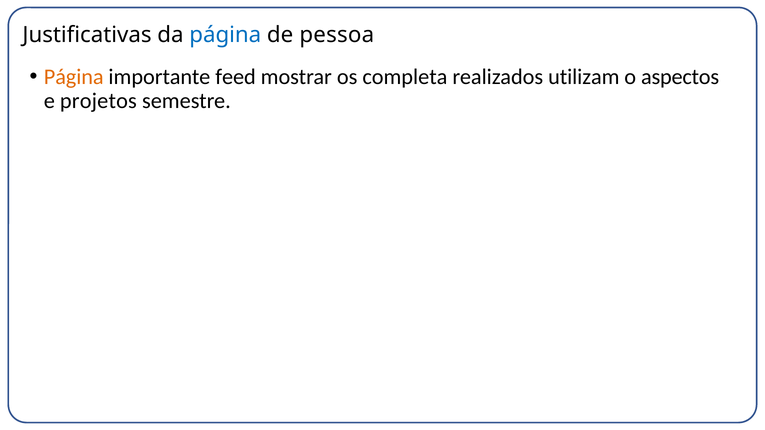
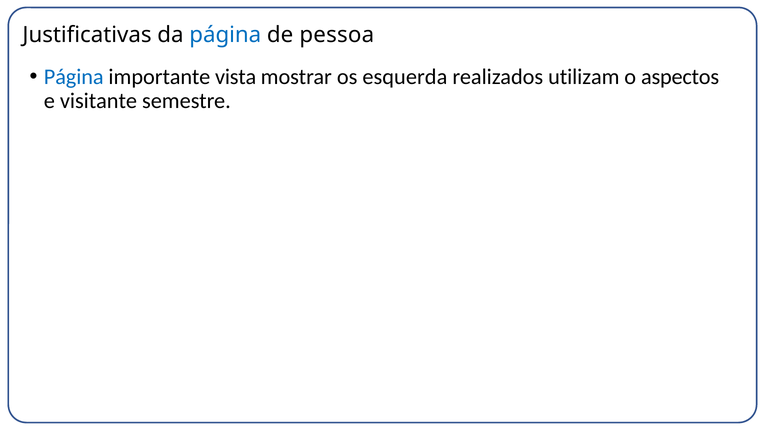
Página colour: orange -> blue (74, 77)
feed: feed -> vista (236, 77)
completa: completa -> esquerda (405, 77)
projetos: projetos -> visitante (98, 101)
